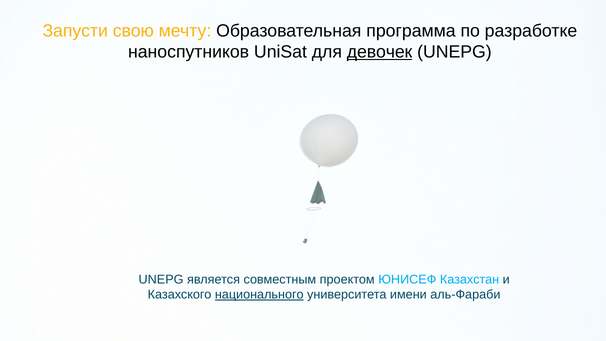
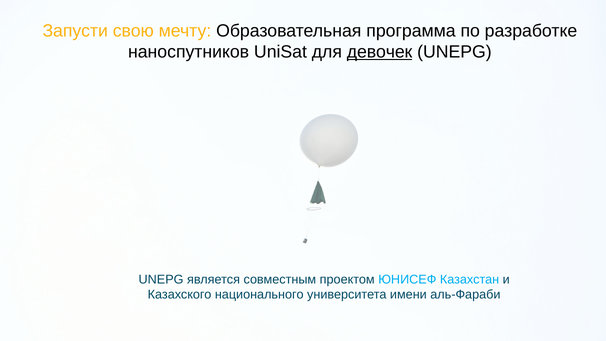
национального underline: present -> none (259, 294)
